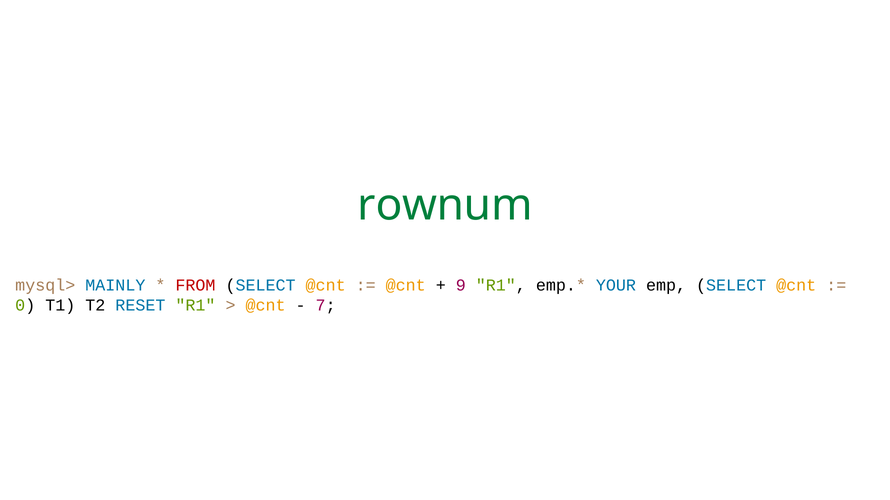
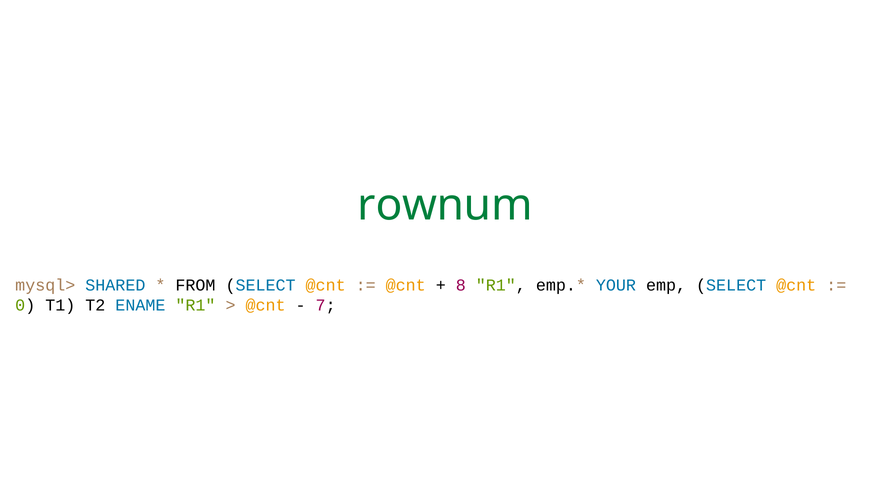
MAINLY: MAINLY -> SHARED (115, 286)
FROM colour: red -> black (195, 286)
9: 9 -> 8 (461, 286)
RESET: RESET -> ENAME (140, 306)
